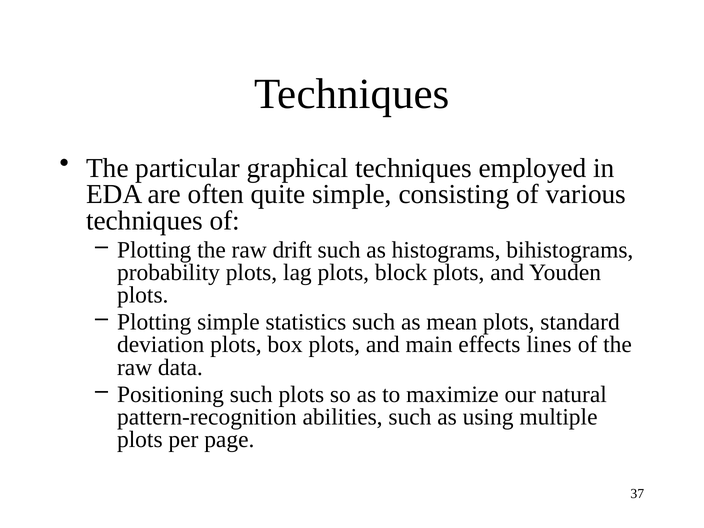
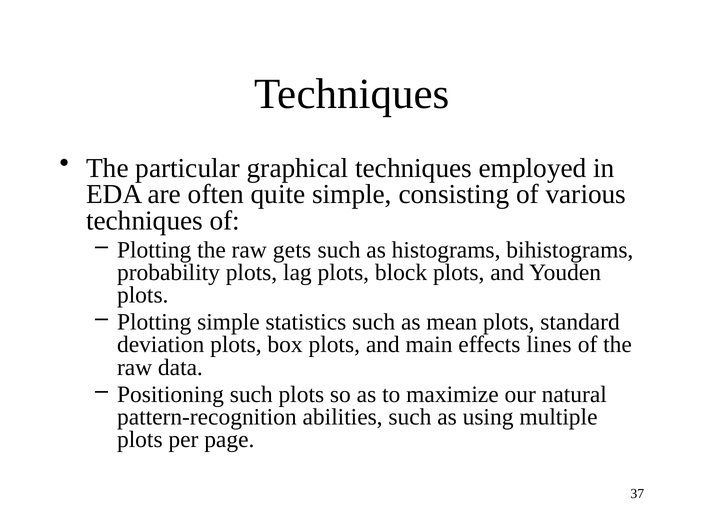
drift: drift -> gets (292, 250)
